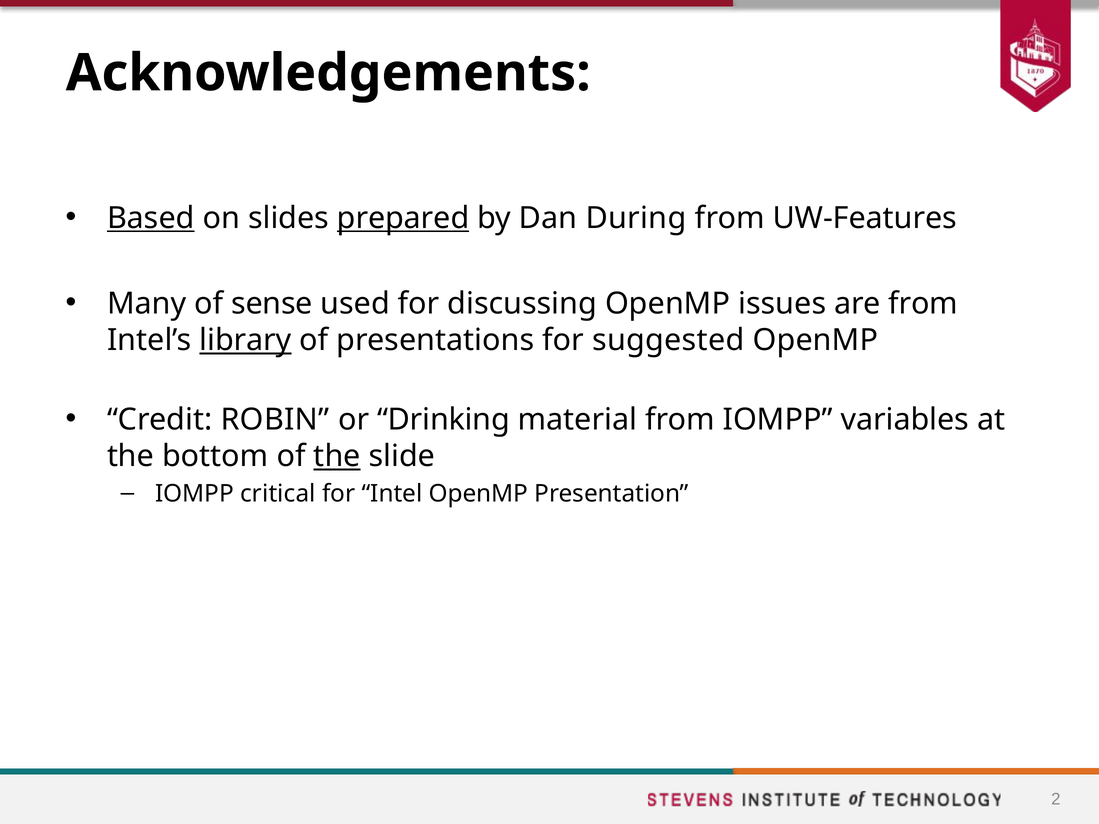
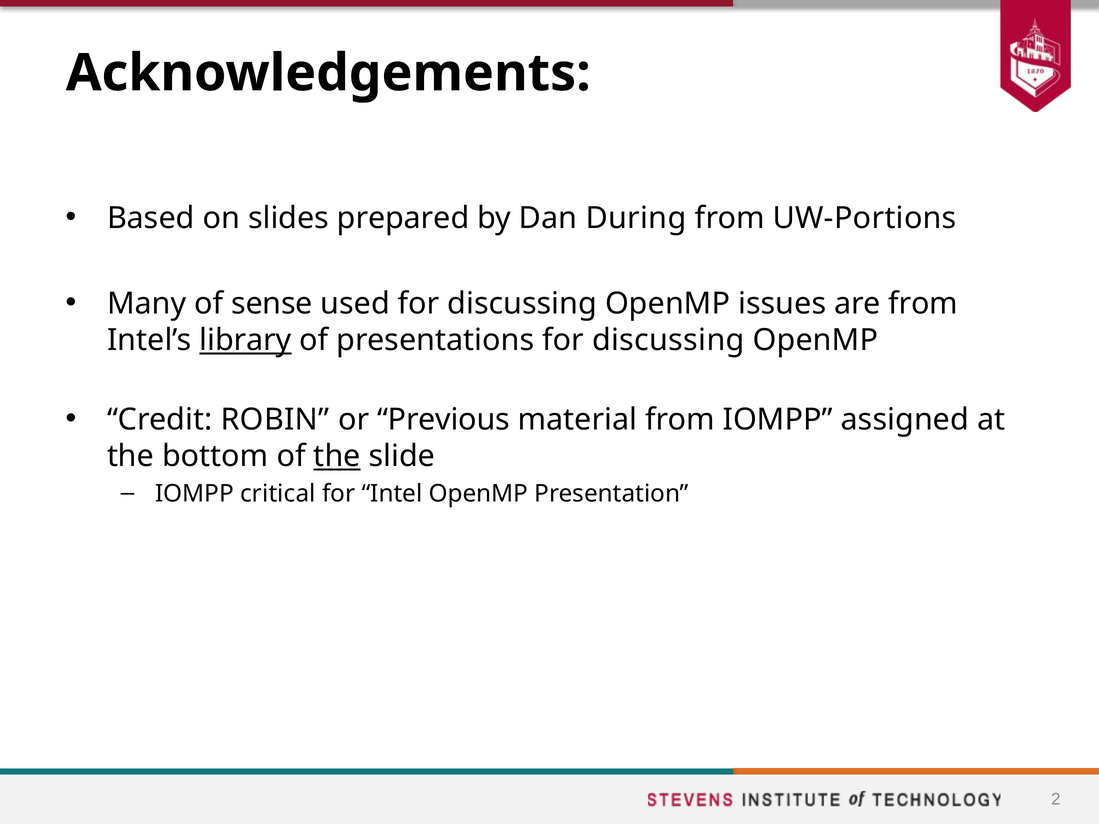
Based underline: present -> none (151, 218)
prepared underline: present -> none (403, 218)
UW-Features: UW-Features -> UW-Portions (865, 218)
presentations for suggested: suggested -> discussing (668, 340)
Drinking: Drinking -> Previous (444, 420)
variables: variables -> assigned (905, 420)
